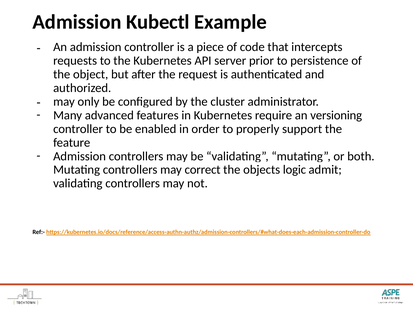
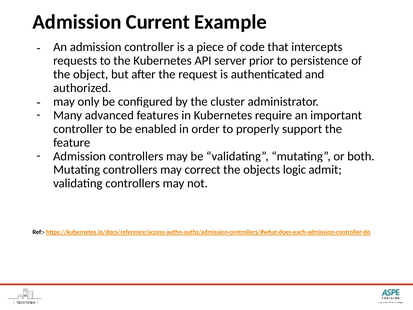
Kubectl: Kubectl -> Current (158, 22)
versioning: versioning -> important (336, 115)
